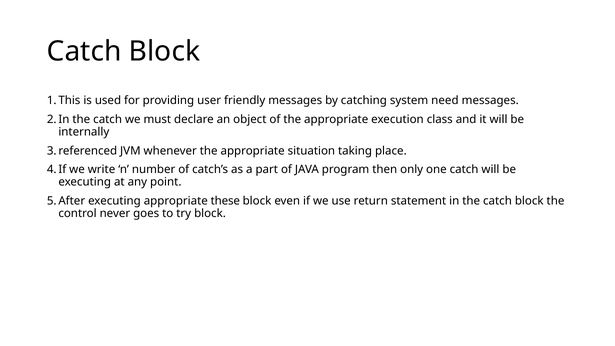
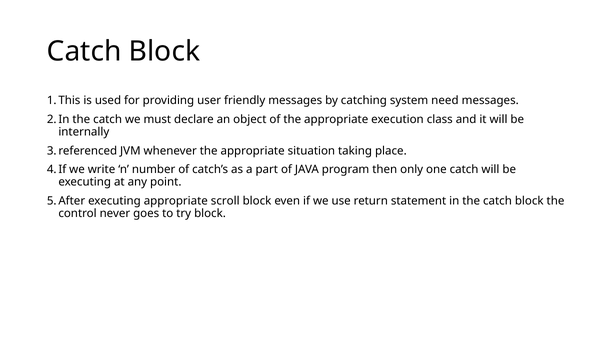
these: these -> scroll (225, 201)
